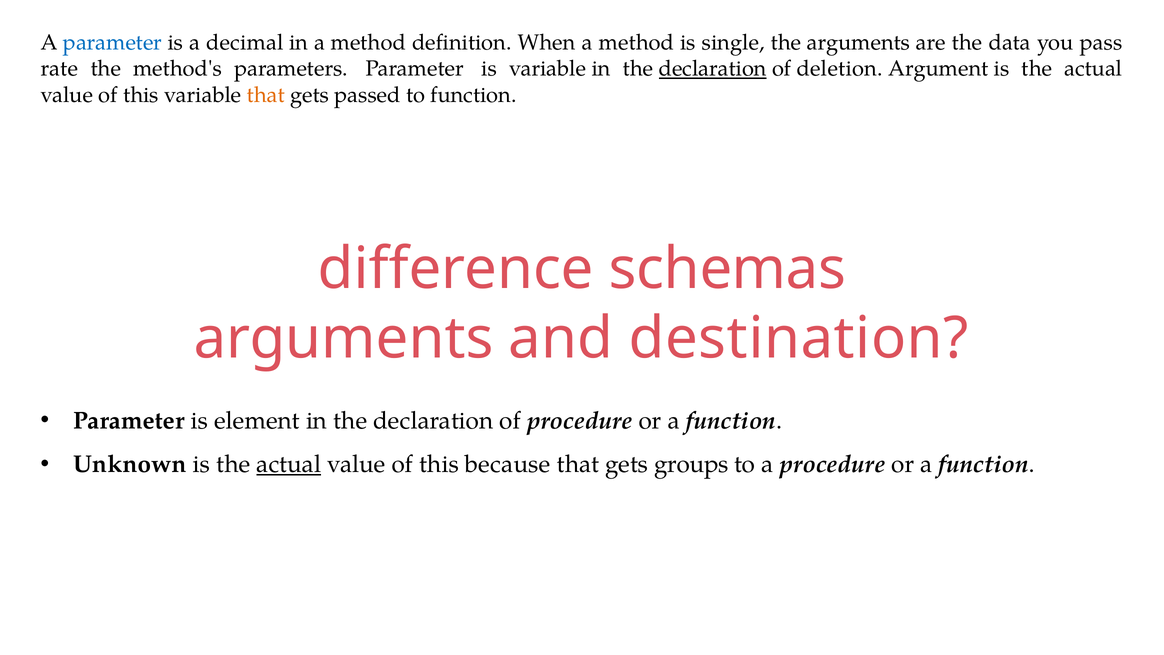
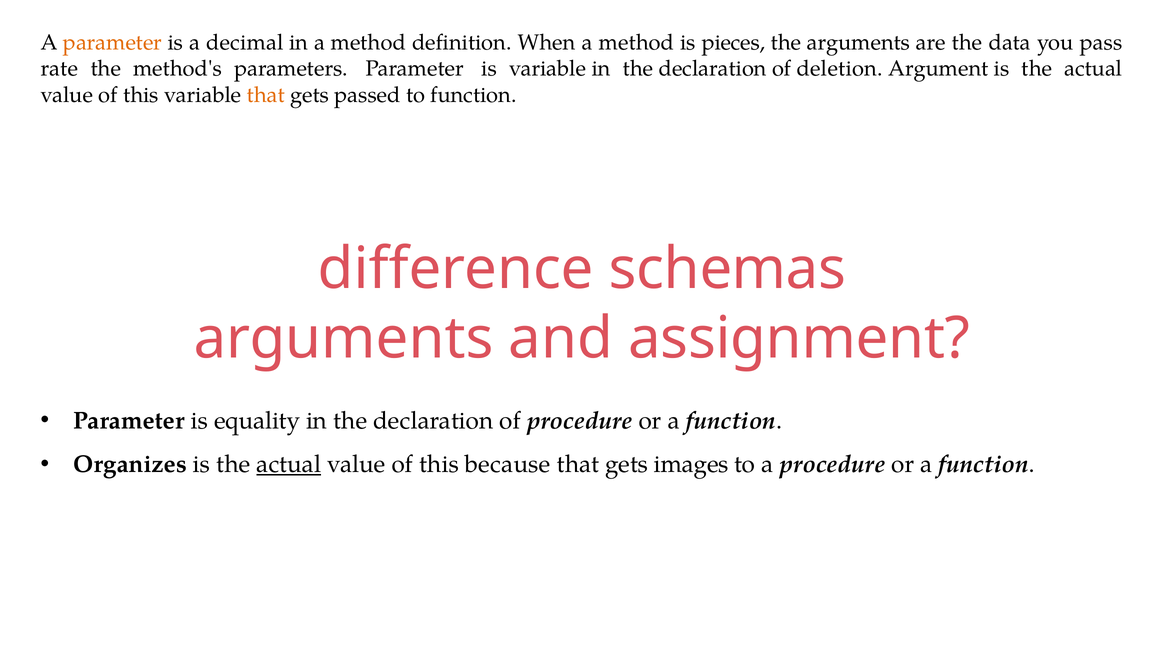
parameter colour: blue -> orange (113, 42)
single: single -> pieces (733, 42)
declaration underline: present -> none (713, 69)
destination: destination -> assignment (799, 339)
element: element -> equality (257, 421)
Unknown: Unknown -> Organizes (130, 464)
groups: groups -> images (691, 464)
